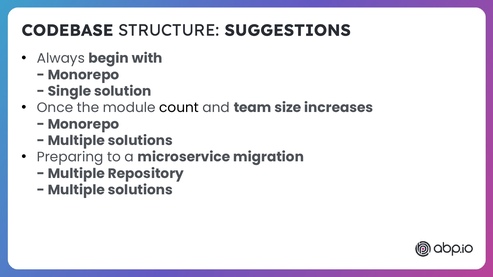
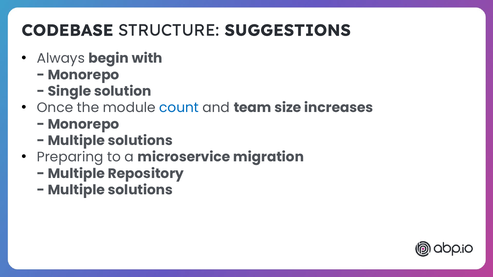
count colour: black -> blue (179, 108)
